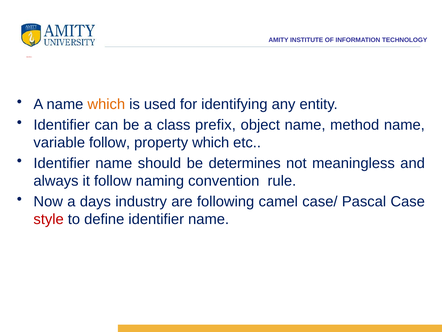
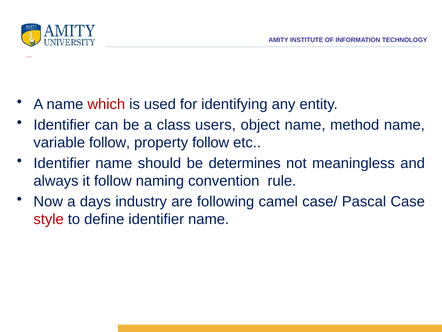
which colour: orange -> red (106, 104)
prefix: prefix -> users (215, 125)
property which: which -> follow (211, 142)
